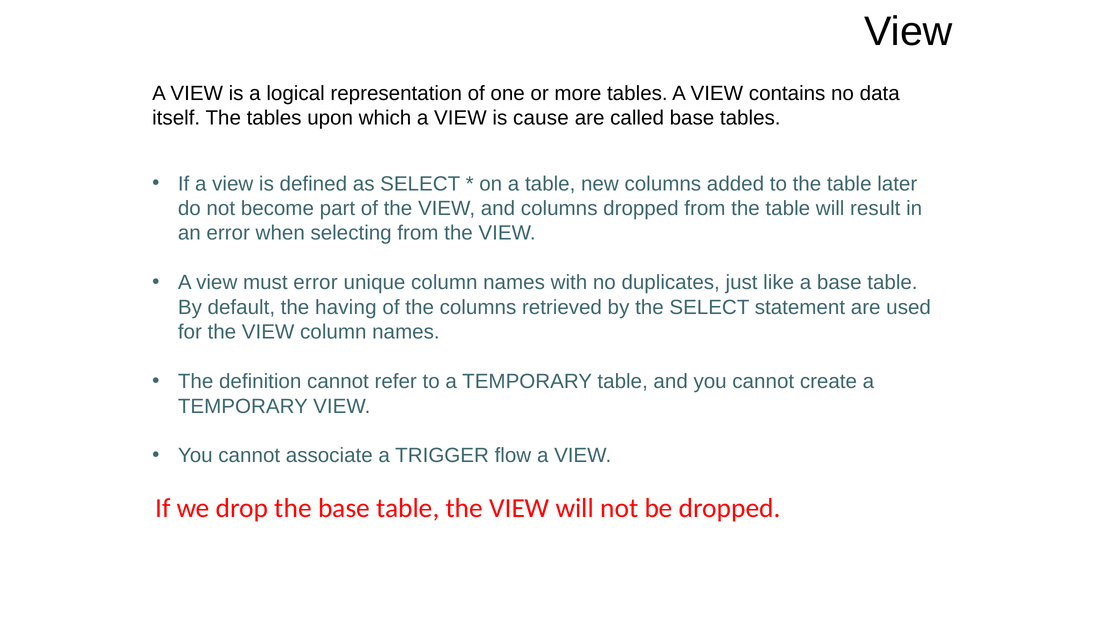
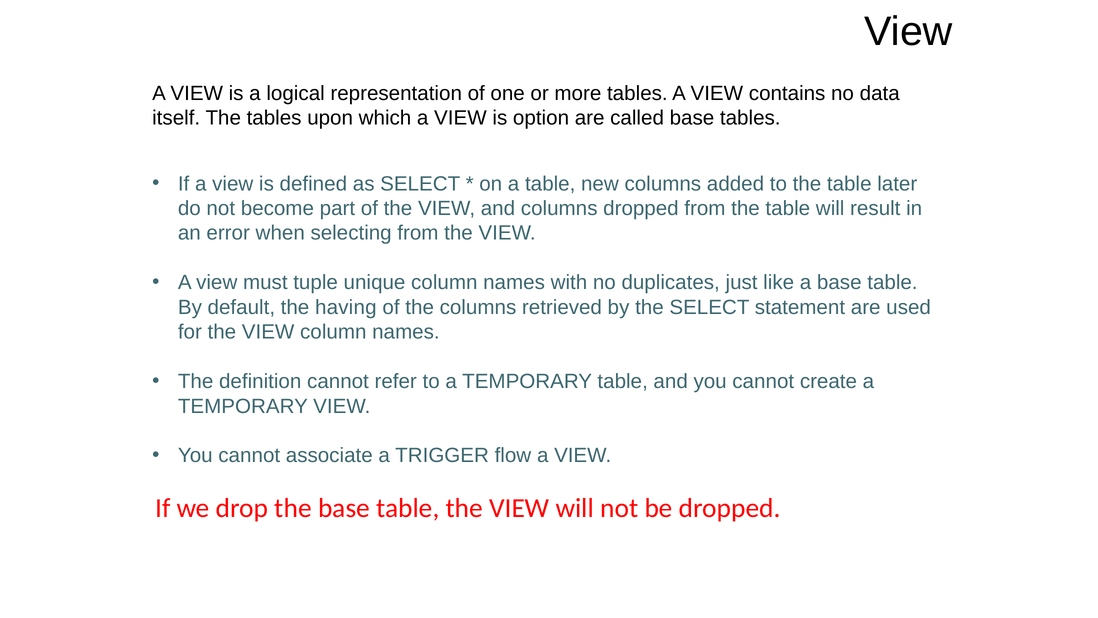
cause: cause -> option (541, 118)
must error: error -> tuple (316, 283)
